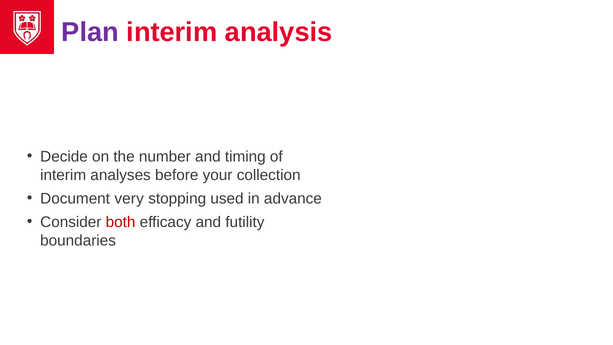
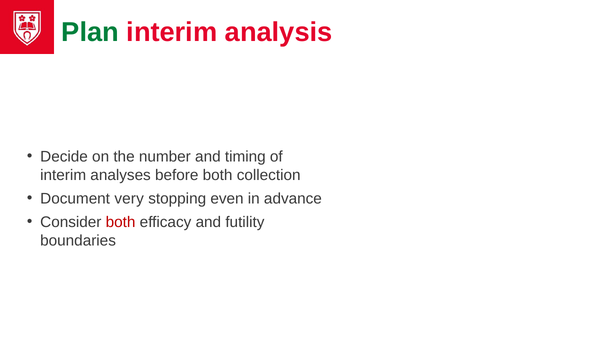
Plan colour: purple -> green (90, 32)
before your: your -> both (218, 175)
used: used -> even (227, 199)
